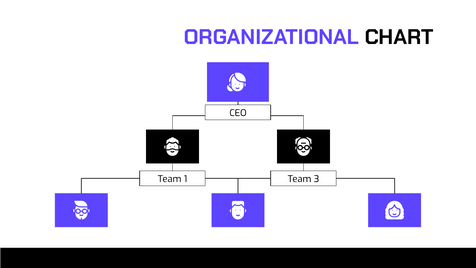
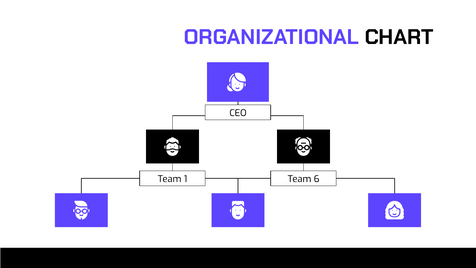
3: 3 -> 6 (317, 179)
